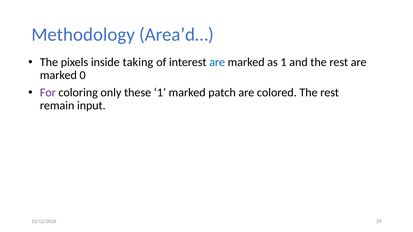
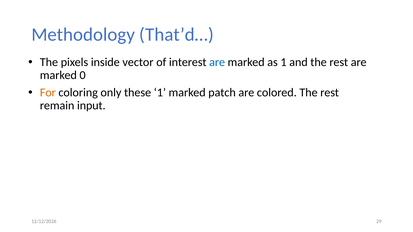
Area’d…: Area’d… -> That’d… (176, 35)
taking: taking -> vector (138, 62)
For colour: purple -> orange (48, 93)
